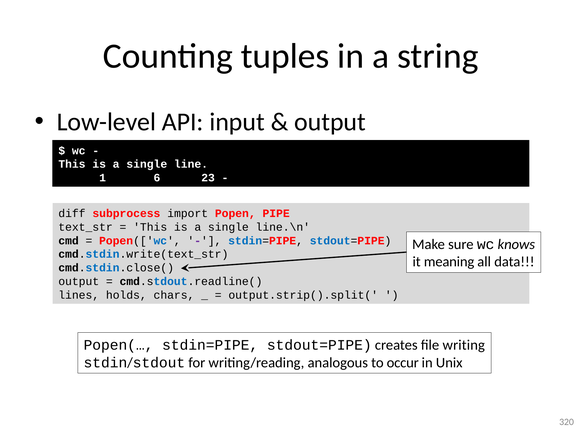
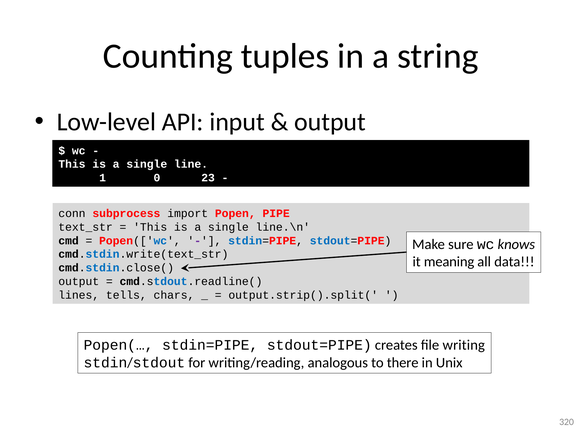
6: 6 -> 0 (157, 178)
diff: diff -> conn (72, 214)
holds: holds -> tells (126, 295)
occur: occur -> there (403, 363)
